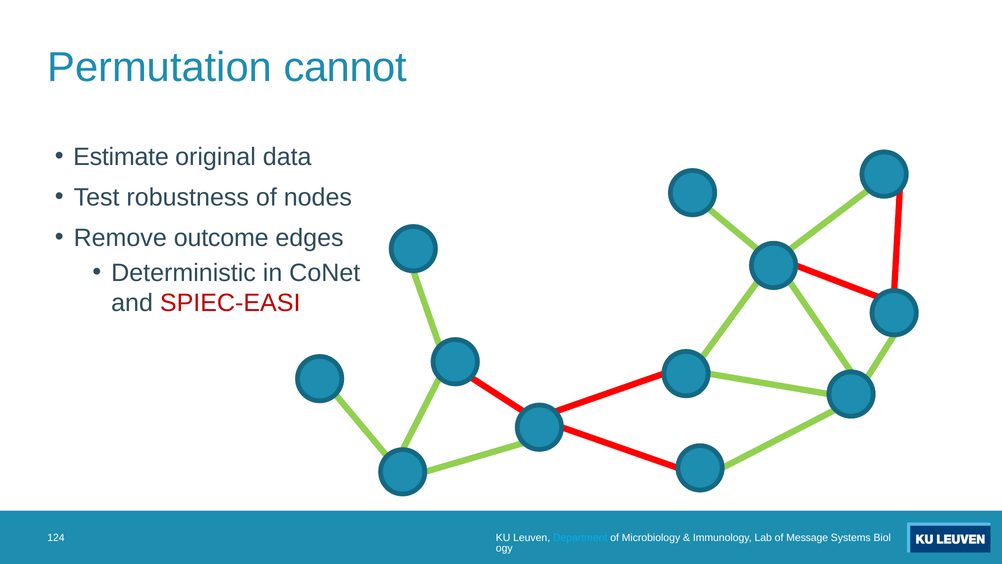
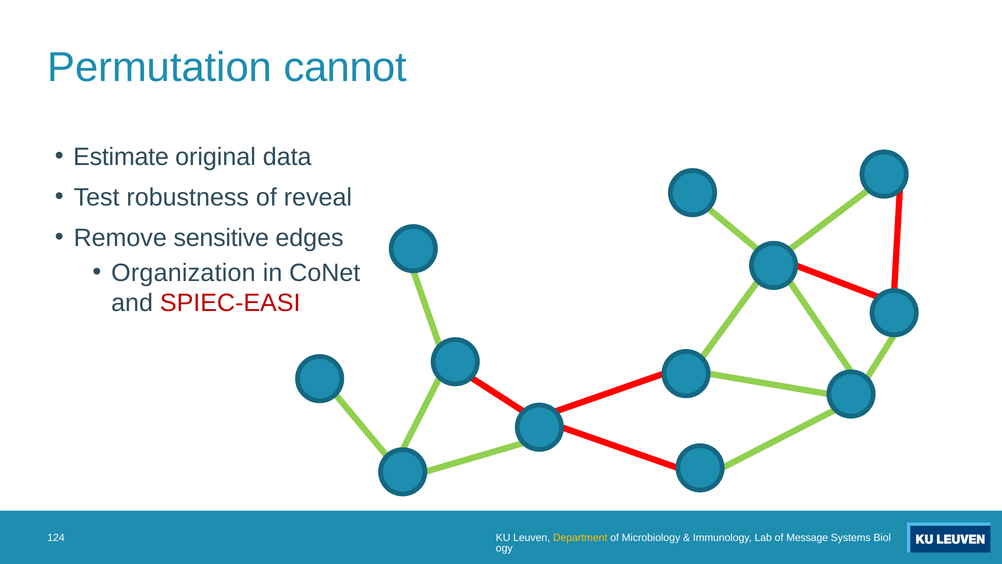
nodes: nodes -> reveal (318, 197)
outcome: outcome -> sensitive (221, 238)
Deterministic: Deterministic -> Organization (183, 273)
Department colour: light blue -> yellow (580, 538)
